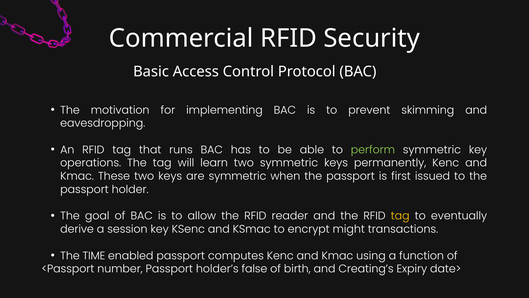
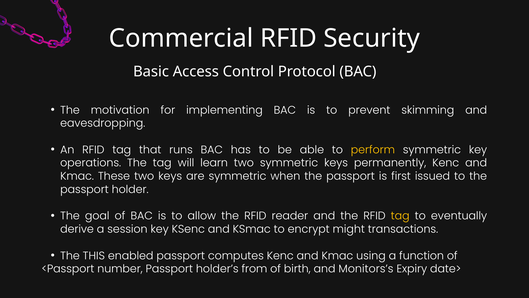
perform colour: light green -> yellow (373, 150)
TIME: TIME -> THIS (94, 255)
false: false -> from (254, 269)
Creating’s: Creating’s -> Monitors’s (366, 269)
